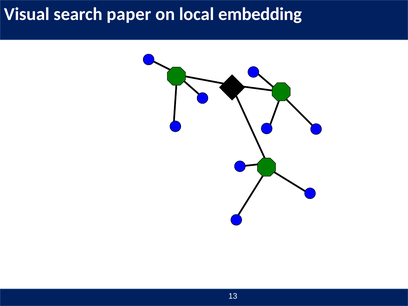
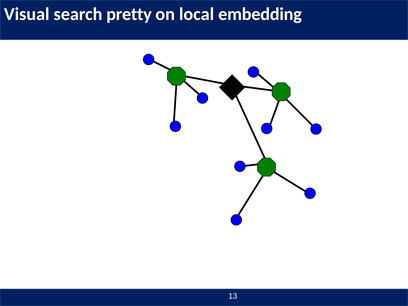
paper: paper -> pretty (129, 14)
